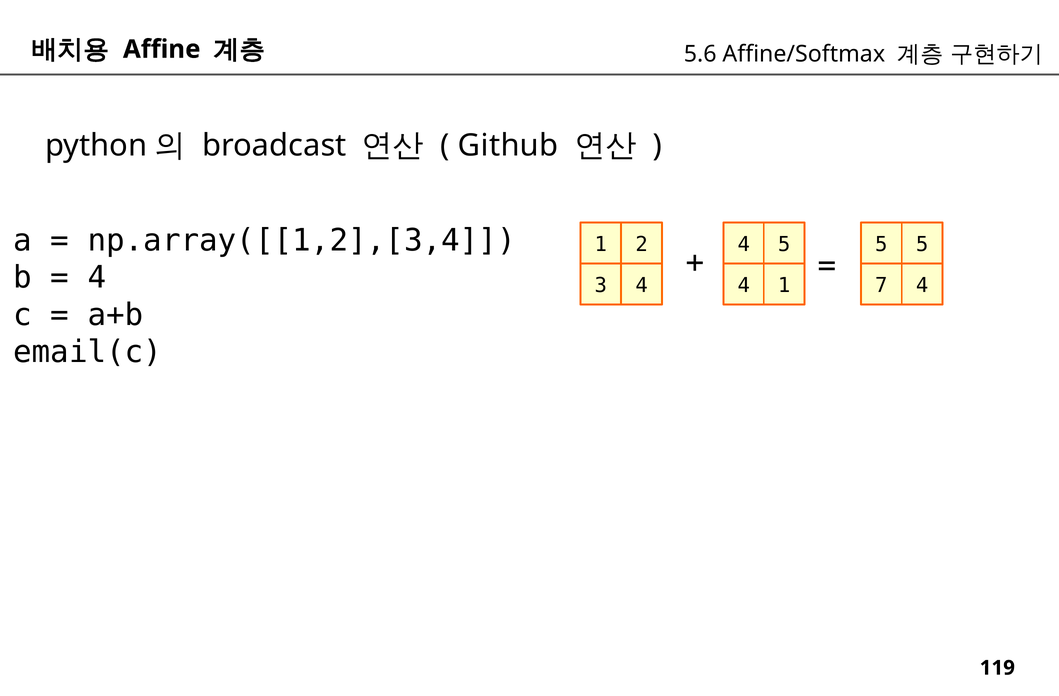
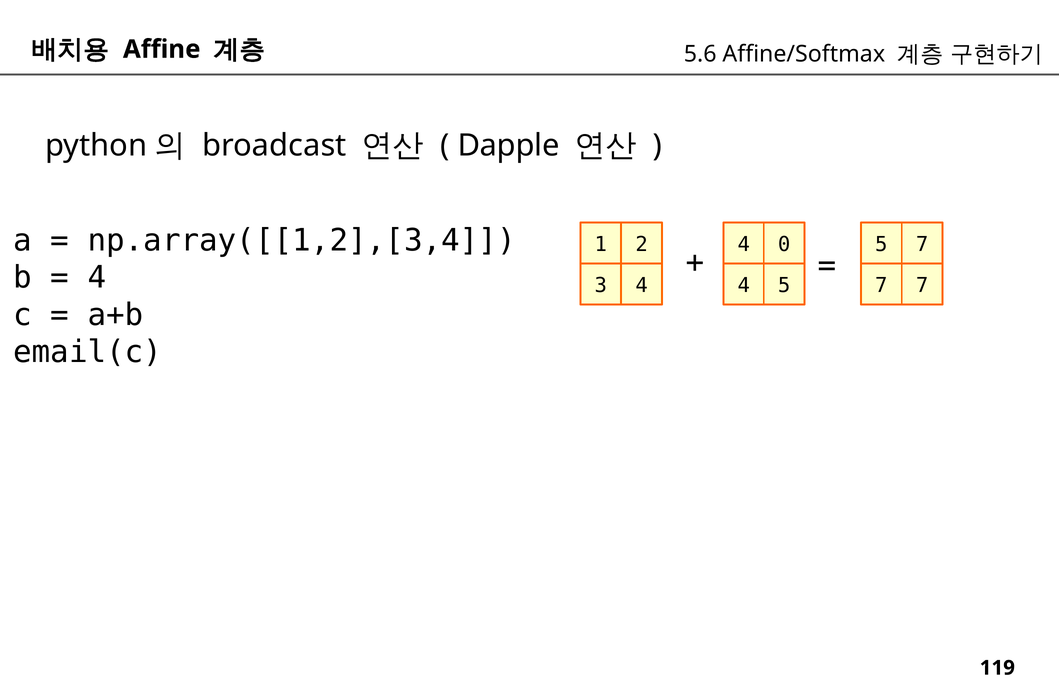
Github: Github -> Dapple (509, 145)
4 5: 5 -> 0 (784, 244)
5 5: 5 -> 7 (922, 244)
4 1: 1 -> 5 (784, 285)
4: 4 -> 7 (922, 285)
